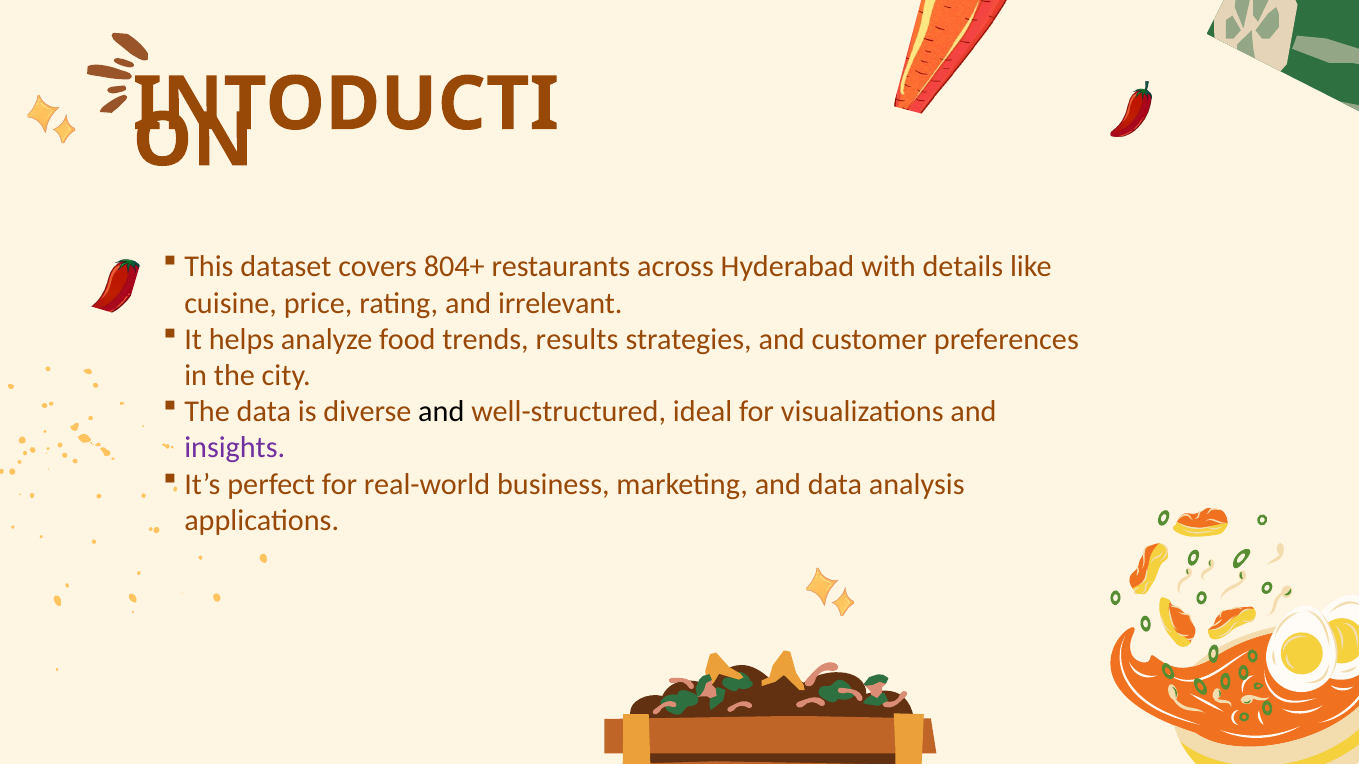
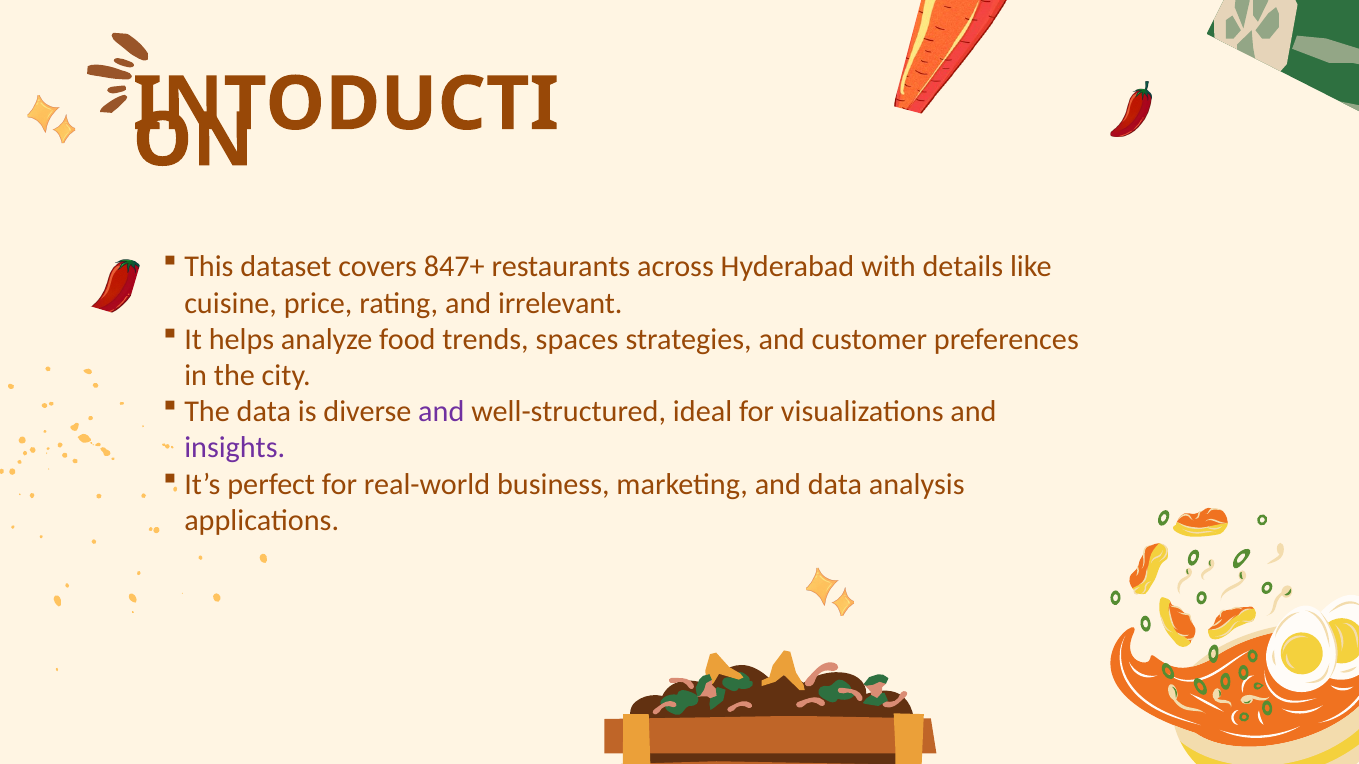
804+: 804+ -> 847+ (454, 267)
results: results -> spaces (577, 340)
and colour: black -> purple (441, 412)
